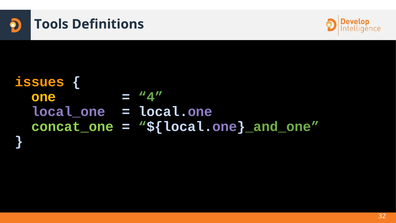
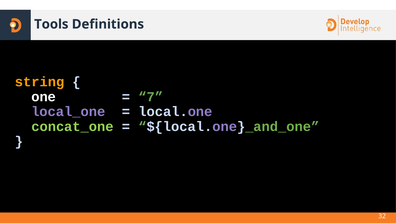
issues: issues -> string (40, 82)
one colour: yellow -> white (44, 97)
4: 4 -> 7 (151, 97)
